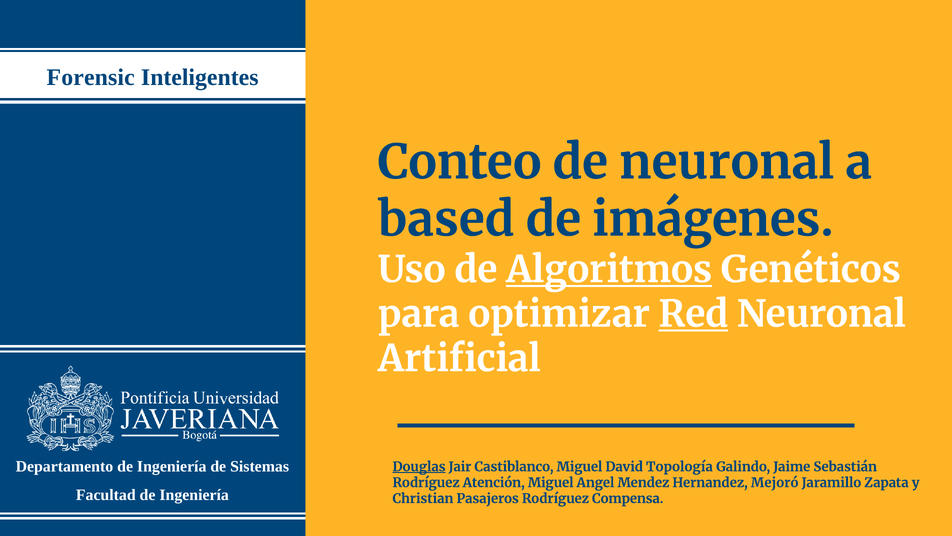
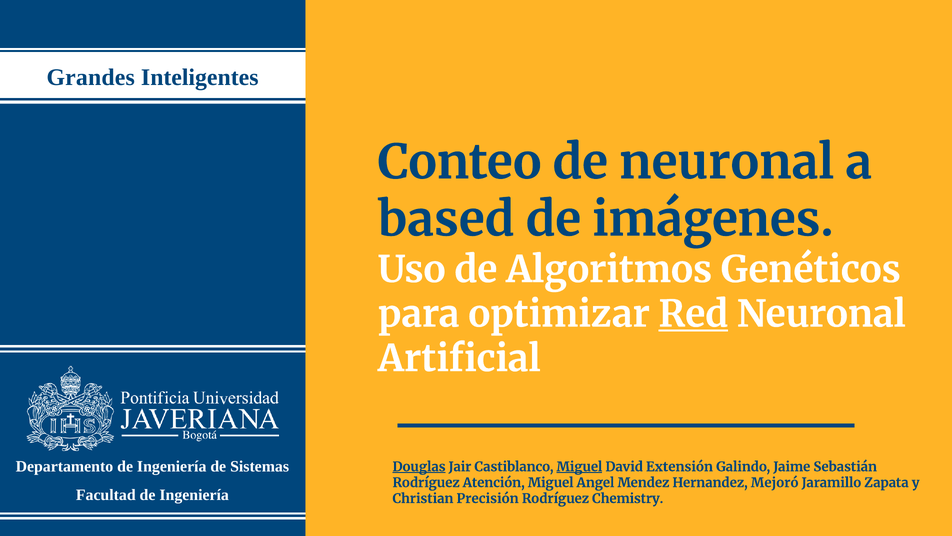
Forensic: Forensic -> Grandes (91, 77)
Algoritmos underline: present -> none (609, 270)
Miguel underline: none -> present (579, 466)
Topología: Topología -> Extensión (679, 466)
Pasajeros: Pasajeros -> Precisión (488, 498)
Compensa: Compensa -> Chemistry (628, 498)
